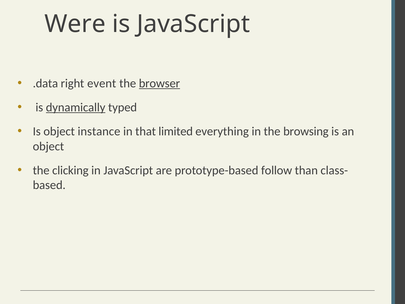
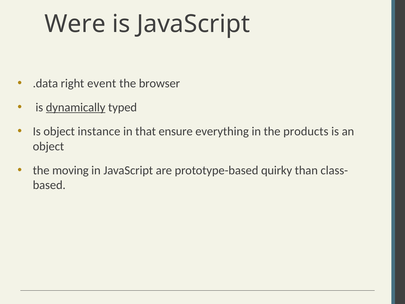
browser underline: present -> none (159, 83)
limited: limited -> ensure (176, 131)
browsing: browsing -> products (306, 131)
clicking: clicking -> moving (70, 170)
follow: follow -> quirky (277, 170)
